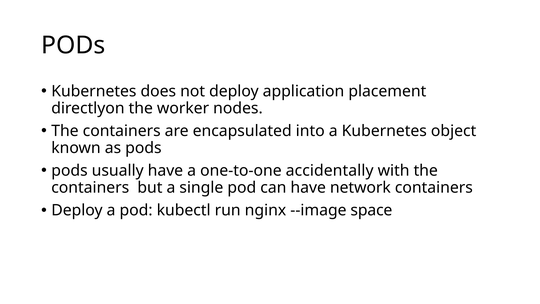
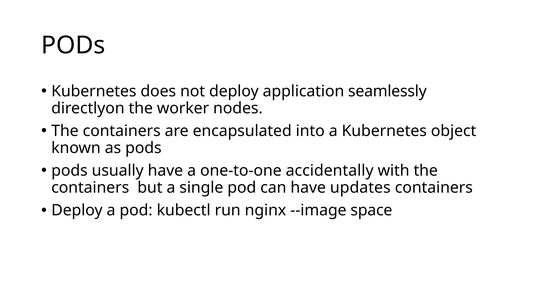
placement: placement -> seamlessly (387, 91)
network: network -> updates (360, 188)
